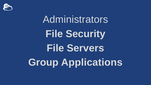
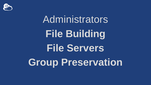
Security: Security -> Building (86, 34)
Applications: Applications -> Preservation (92, 62)
